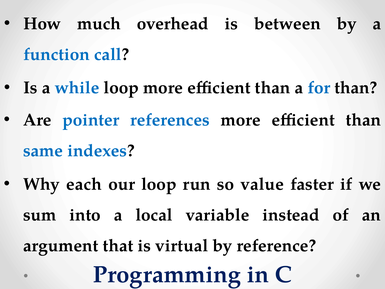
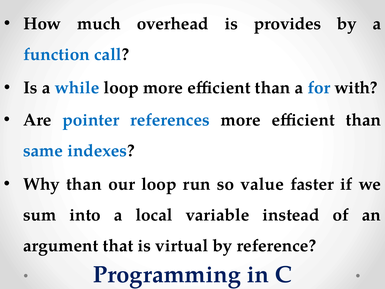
between: between -> provides (288, 24)
for than: than -> with (356, 88)
Why each: each -> than (84, 184)
